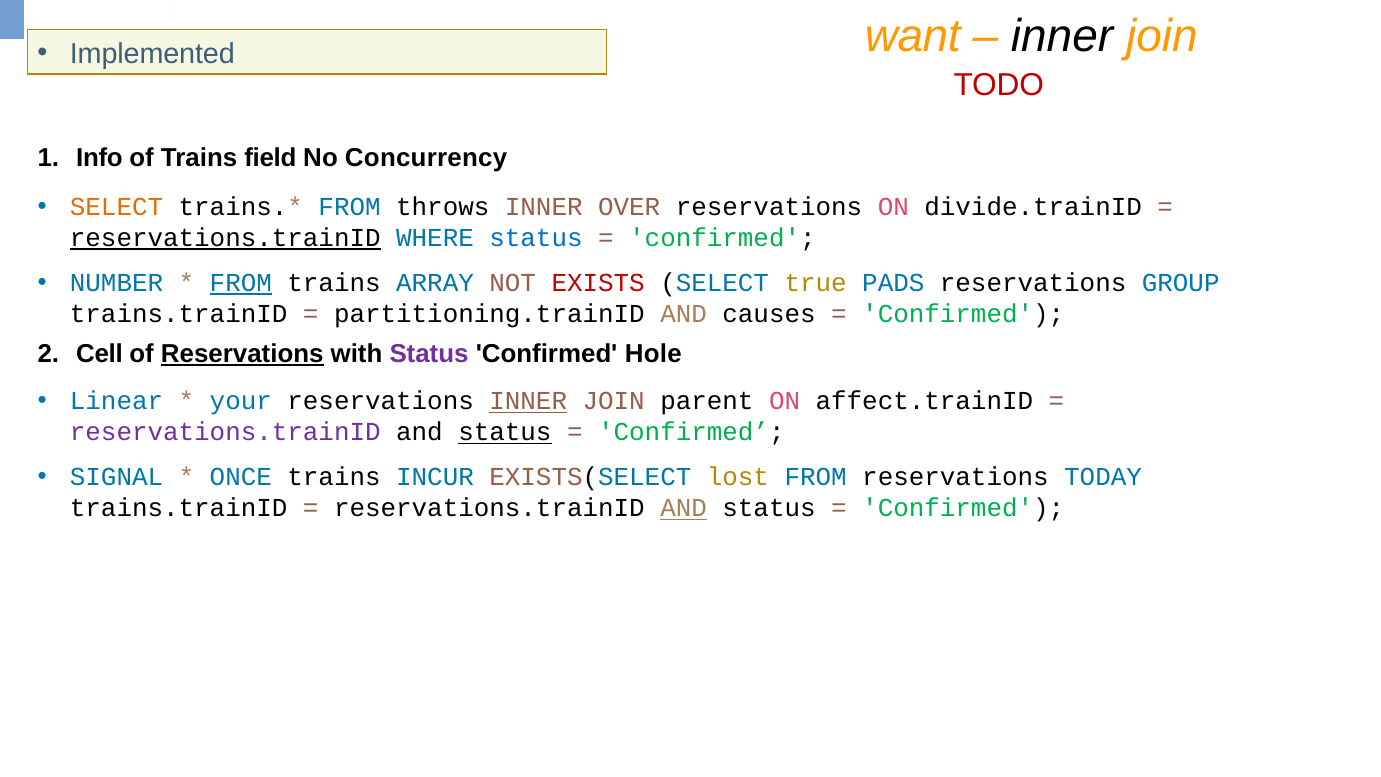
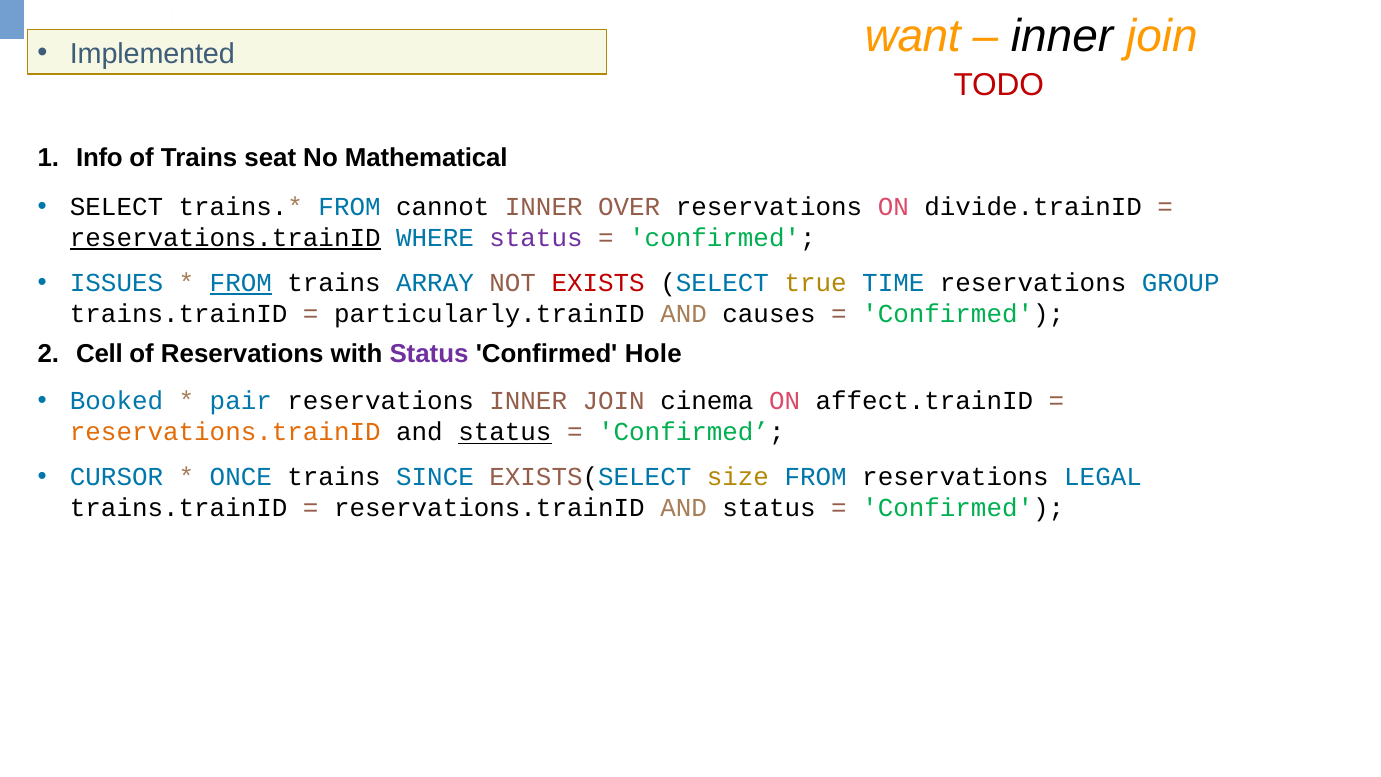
field: field -> seat (270, 158)
Concurrency: Concurrency -> Mathematical (426, 158)
SELECT colour: orange -> black (117, 207)
throws: throws -> cannot (443, 207)
status colour: blue -> purple (536, 238)
NUMBER: NUMBER -> ISSUES (117, 283)
PADS: PADS -> TIME (893, 283)
partitioning.trainID: partitioning.trainID -> particularly.trainID (489, 314)
Reservations underline: present -> none (242, 354)
Linear: Linear -> Booked (117, 401)
your: your -> pair (241, 401)
INNER underline: present -> none (528, 401)
parent: parent -> cinema (707, 401)
reservations.trainID colour: purple -> orange (225, 432)
SIGNAL: SIGNAL -> CURSOR (117, 477)
INCUR: INCUR -> SINCE (435, 477)
lost: lost -> size (738, 477)
TODAY: TODAY -> LEGAL (1103, 477)
AND underline: present -> none (684, 508)
